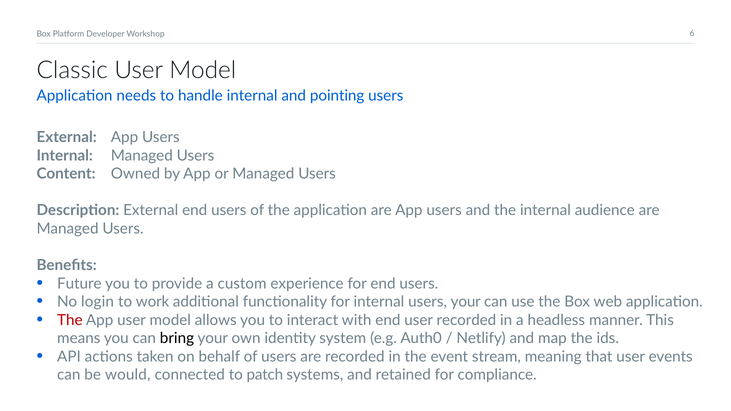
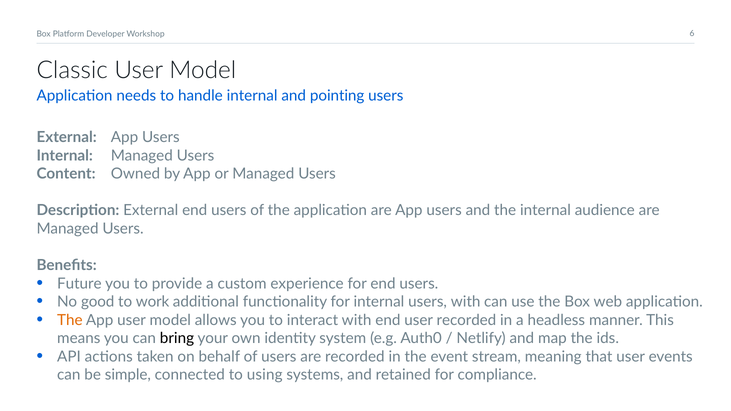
login: login -> good (98, 302)
users your: your -> with (466, 302)
The colour: red -> orange (70, 320)
would: would -> simple (128, 375)
patch: patch -> using (265, 375)
